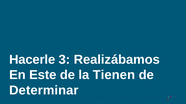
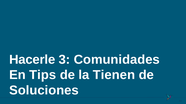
Realizábamos: Realizábamos -> Comunidades (117, 60)
Este: Este -> Tips (43, 75)
Determinar: Determinar -> Soluciones (44, 91)
